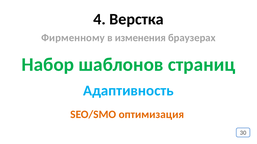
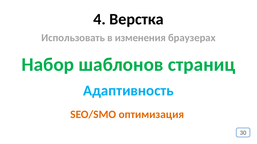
Фирменному: Фирменному -> Использовать (73, 38)
